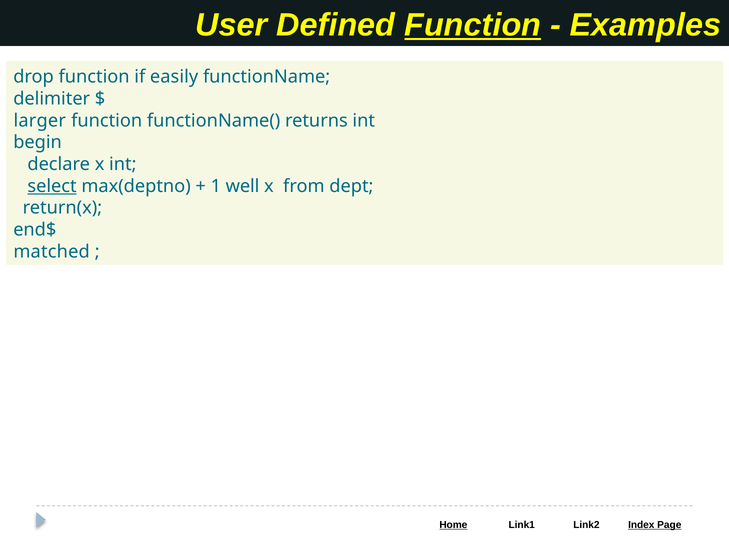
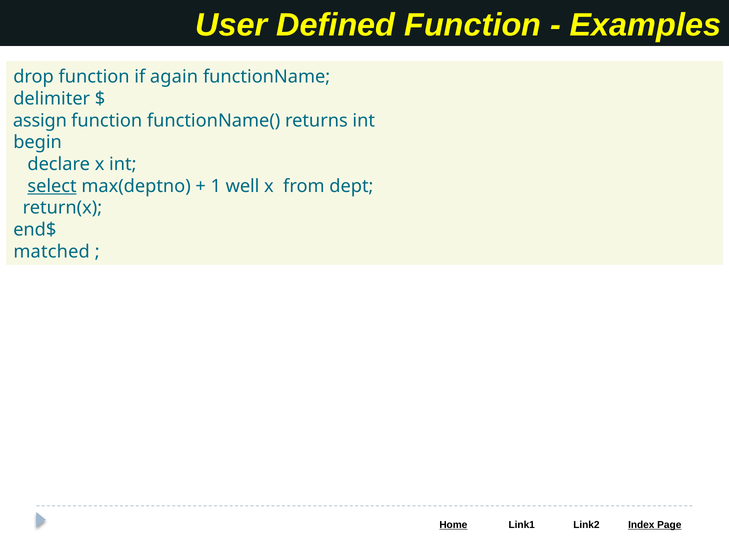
Function underline: present -> none (473, 25)
easily: easily -> again (174, 77)
larger: larger -> assign (40, 121)
